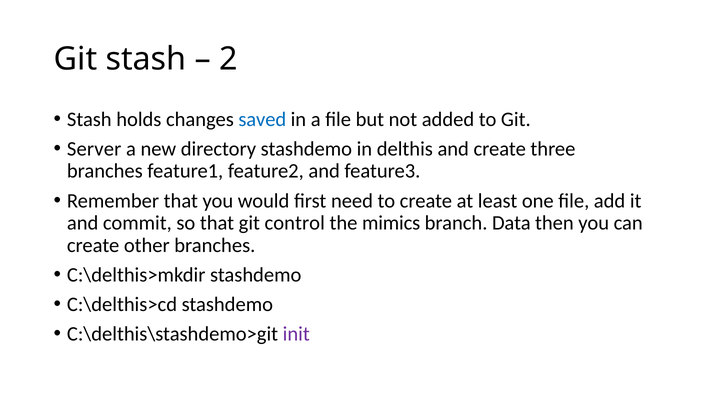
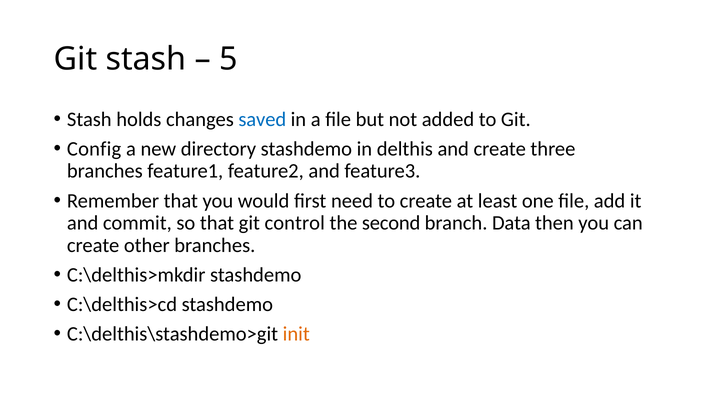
2: 2 -> 5 (229, 59)
Server: Server -> Config (94, 149)
mimics: mimics -> second (391, 223)
init colour: purple -> orange (296, 334)
